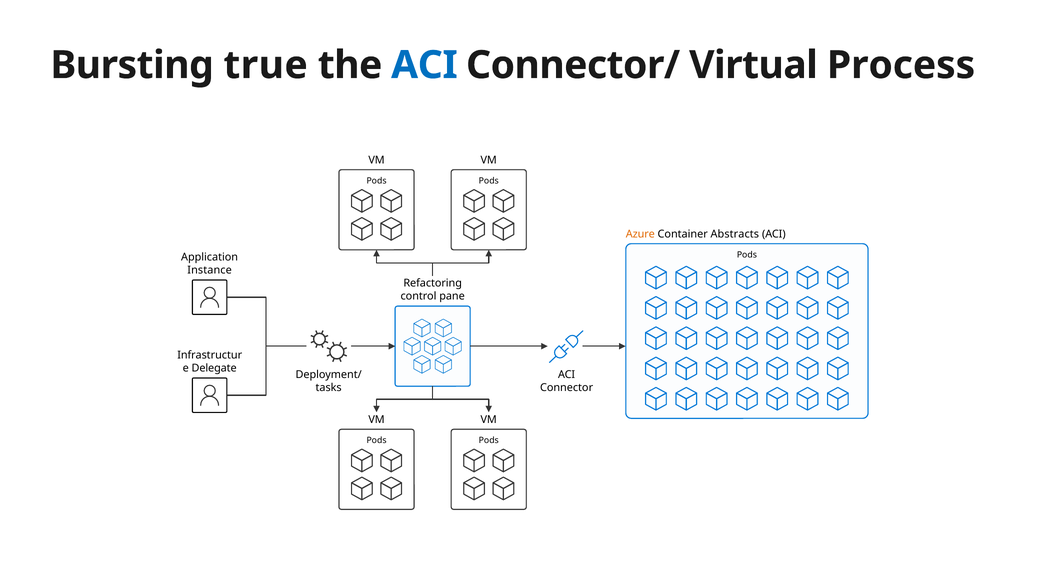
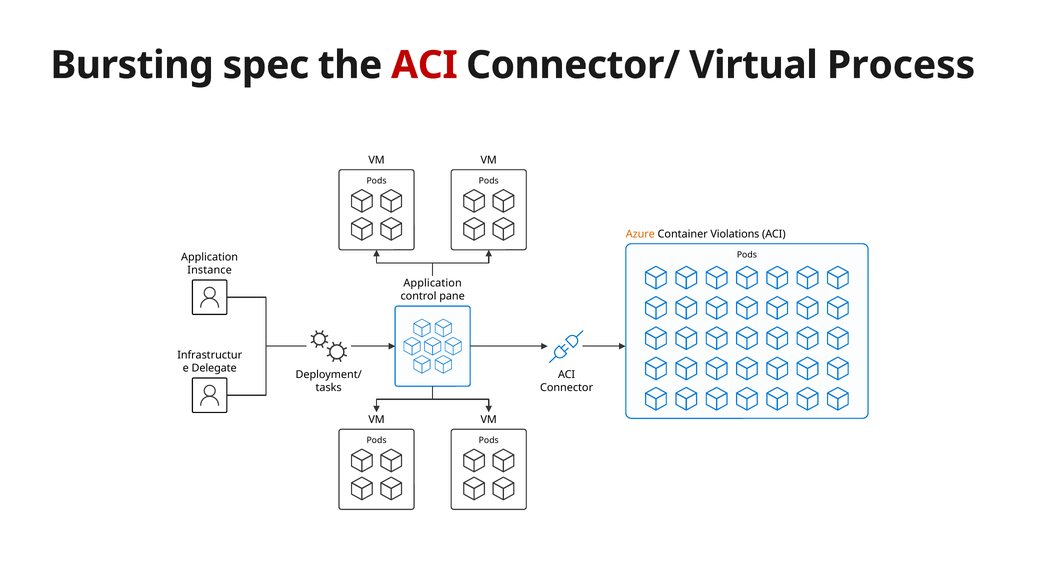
true: true -> spec (266, 65)
ACI colour: blue -> red (424, 65)
Abstracts: Abstracts -> Violations (735, 234)
Refactoring: Refactoring -> Application (433, 284)
